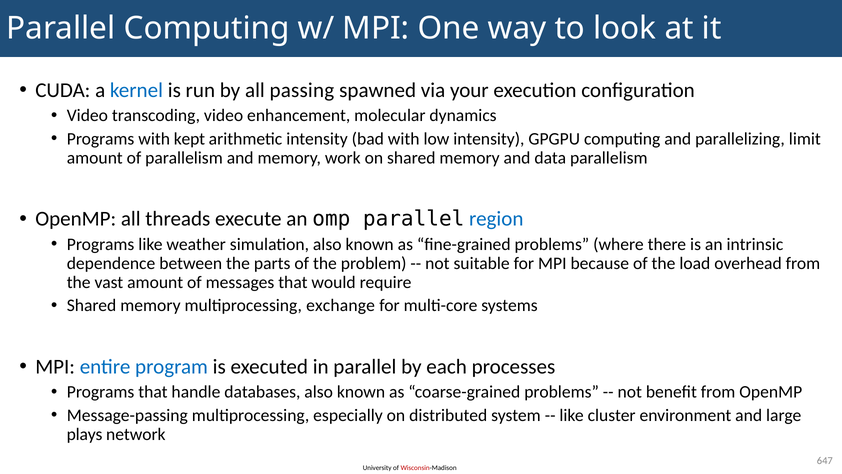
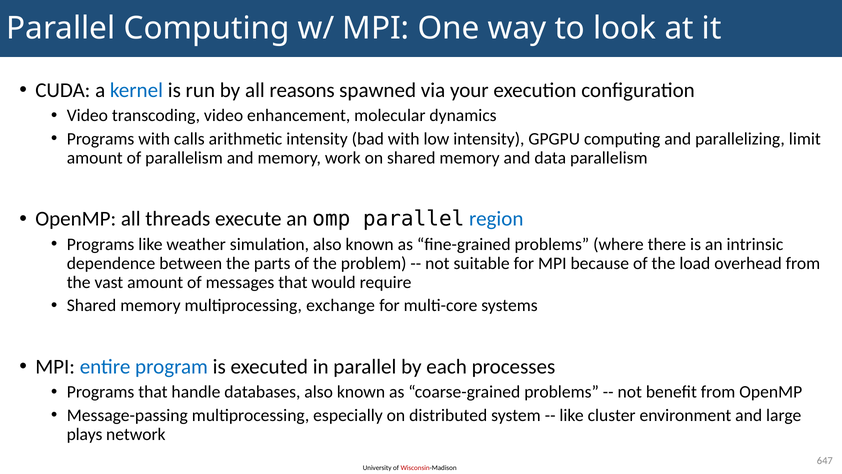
passing: passing -> reasons (302, 90)
kept: kept -> calls (189, 139)
